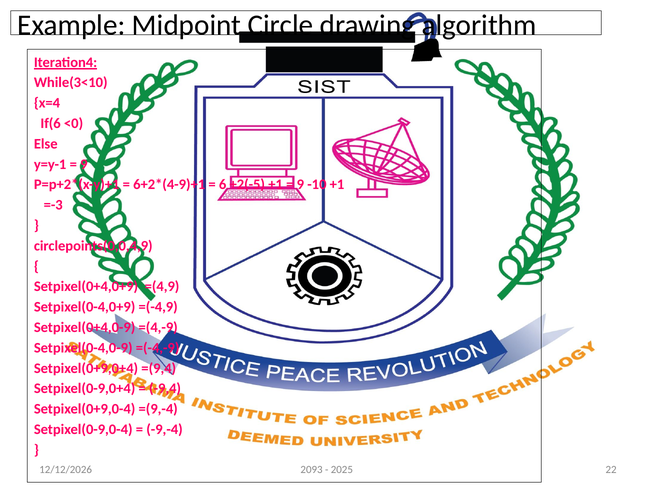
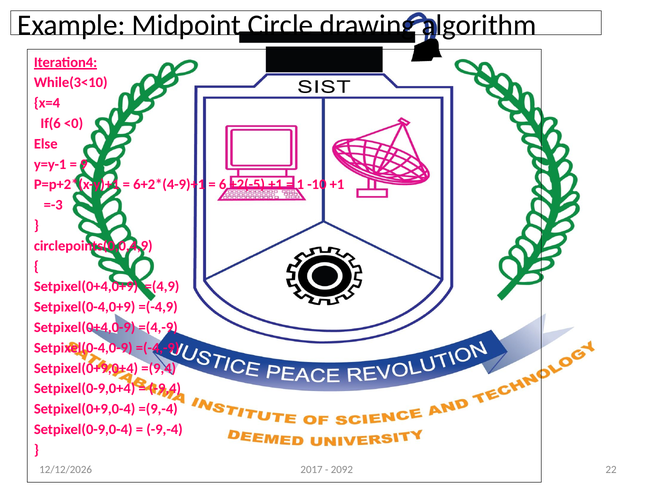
9: 9 -> 1 (300, 185)
2093: 2093 -> 2017 (312, 470)
2025: 2025 -> 2092 (342, 470)
